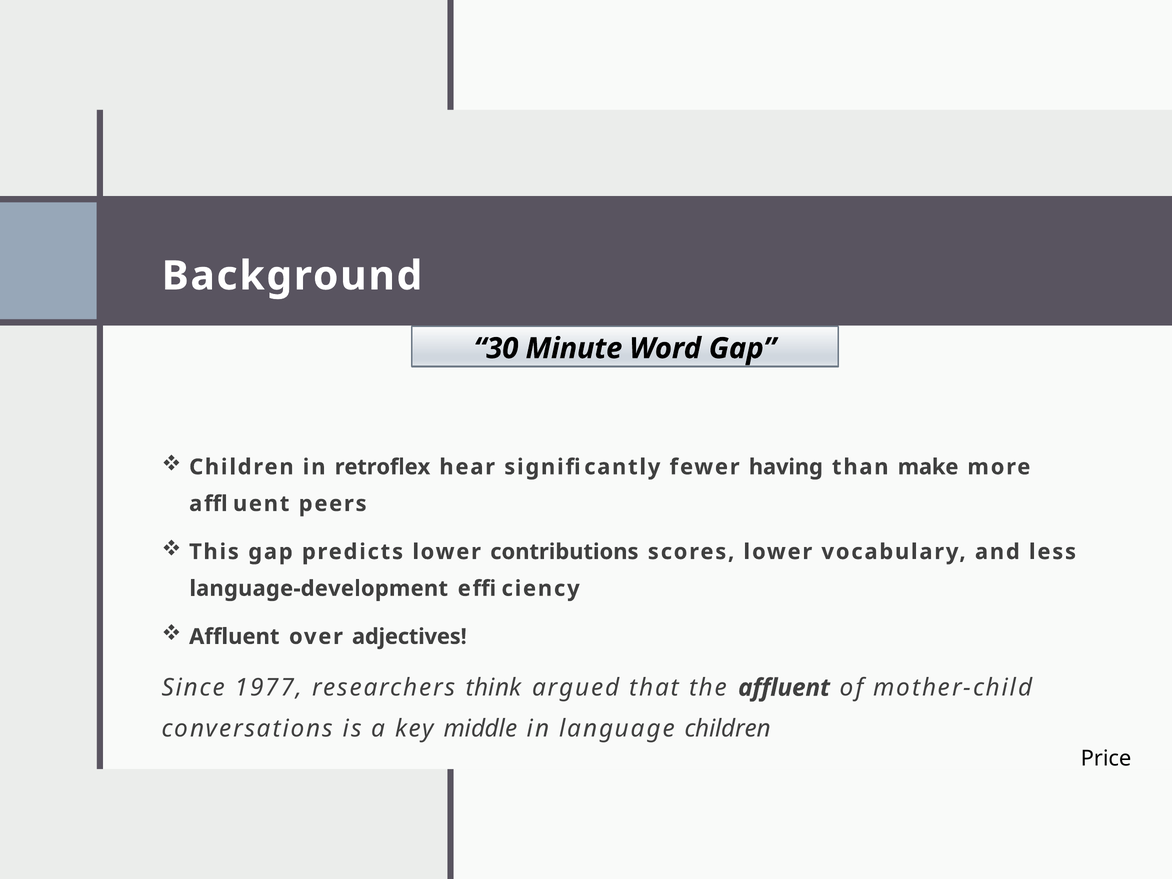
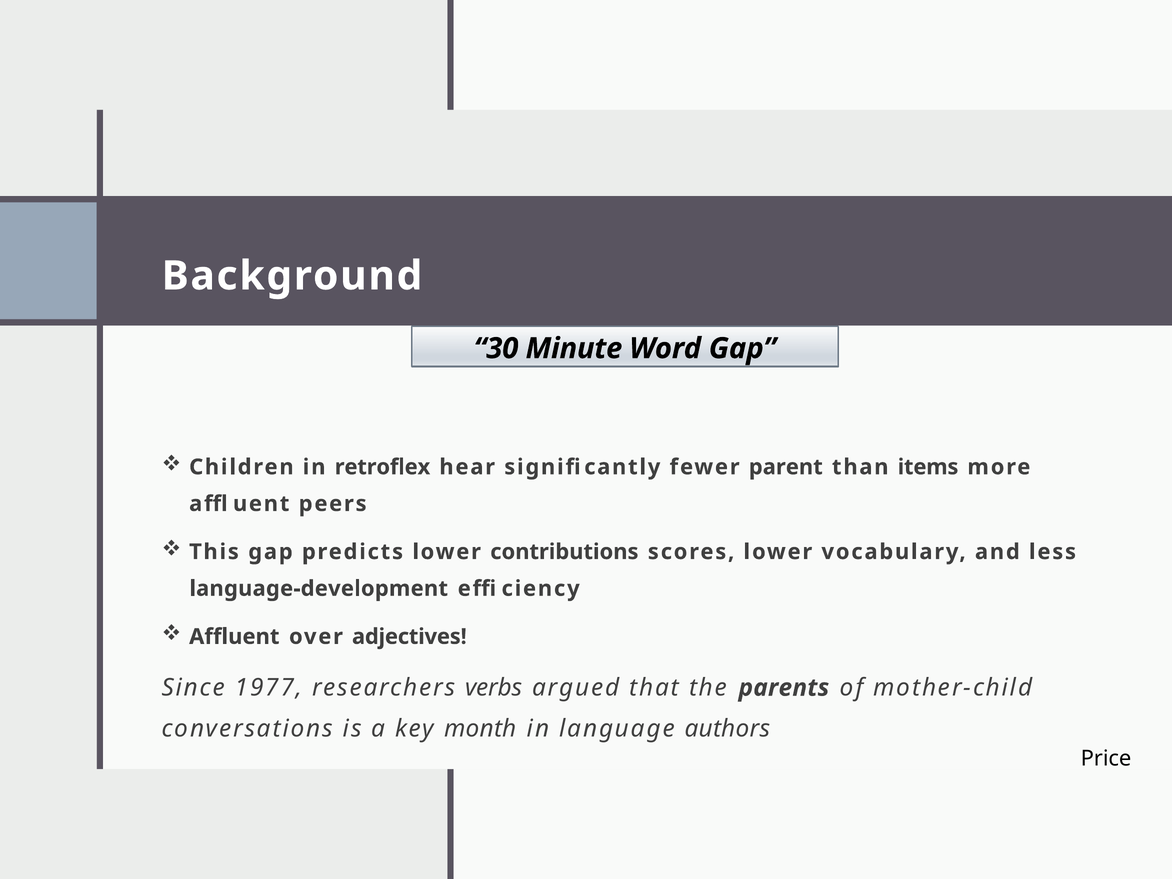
having: having -> parent (786, 467)
make: make -> items (928, 467)
think: think -> verbs (494, 688)
the affluent: affluent -> parents (784, 688)
middle: middle -> month (480, 729)
language children: children -> authors (727, 729)
